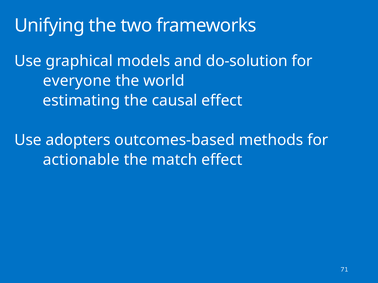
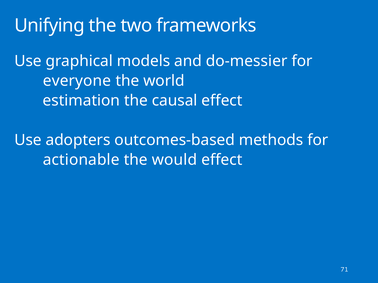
do-solution: do-solution -> do-messier (247, 61)
estimating: estimating -> estimation (81, 101)
match: match -> would (174, 160)
